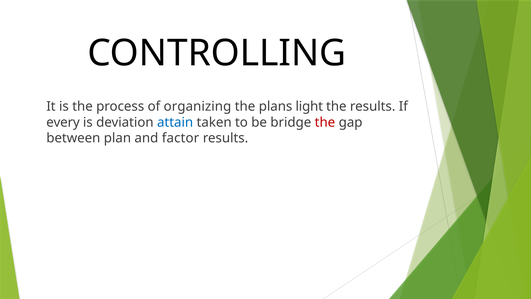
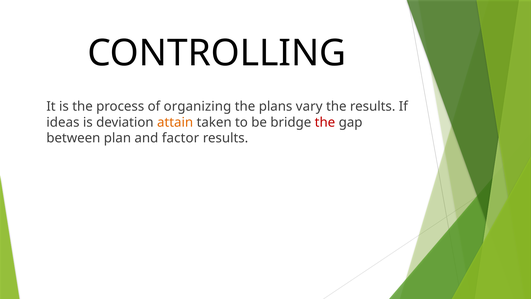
light: light -> vary (309, 106)
every: every -> ideas (63, 122)
attain colour: blue -> orange (175, 122)
